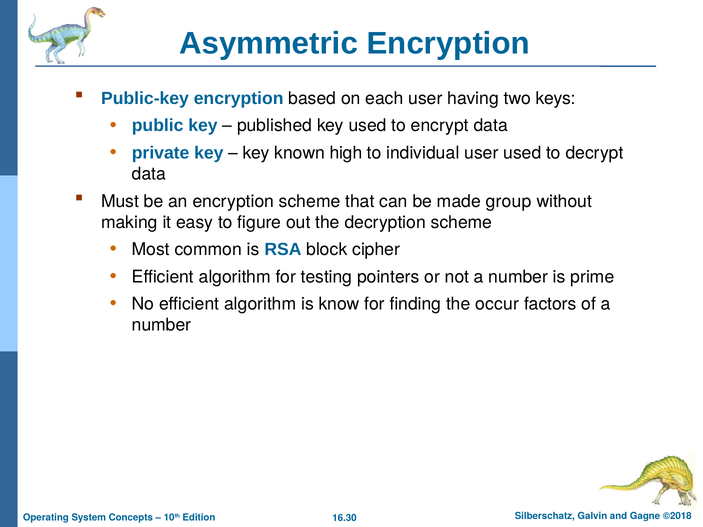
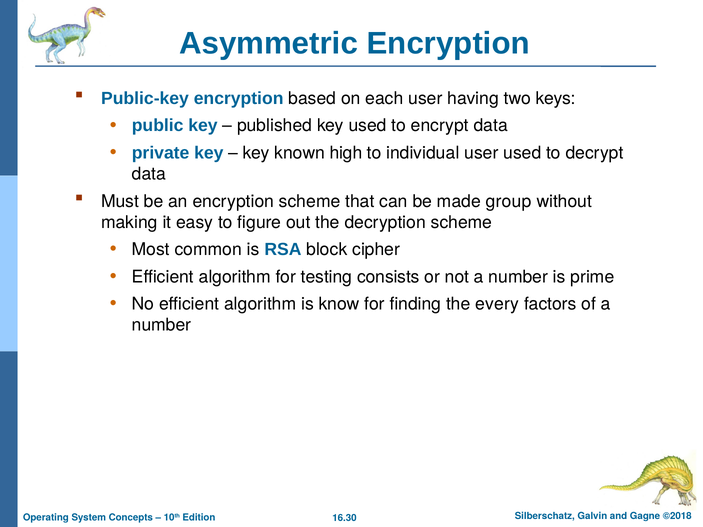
pointers: pointers -> consists (388, 277)
occur: occur -> every (497, 304)
